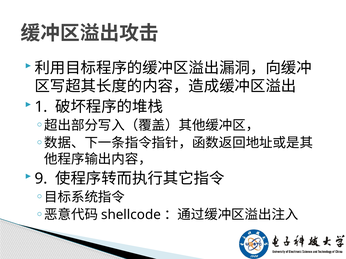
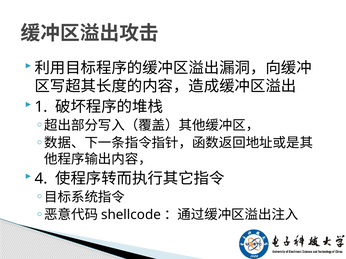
9: 9 -> 4 (41, 179)
